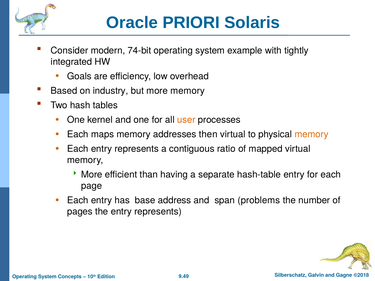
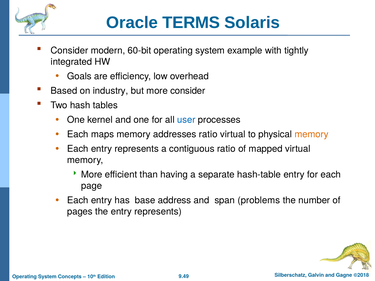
PRIORI: PRIORI -> TERMS (191, 23)
74-bit: 74-bit -> 60-bit (139, 51)
more memory: memory -> consider (188, 91)
user colour: orange -> blue (186, 120)
addresses then: then -> ratio (208, 134)
